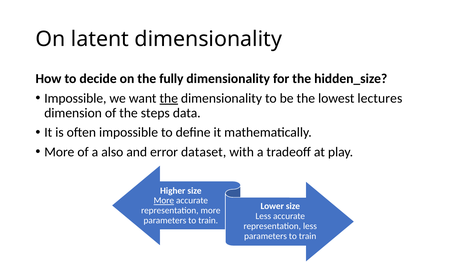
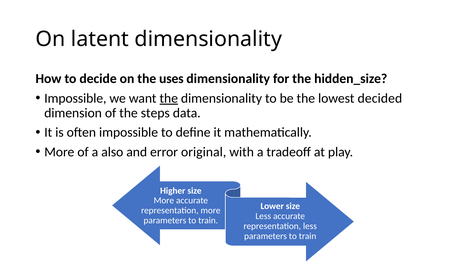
fully: fully -> uses (171, 79)
lectures: lectures -> decided (380, 98)
dataset: dataset -> original (204, 152)
More underline: present -> none (164, 201)
